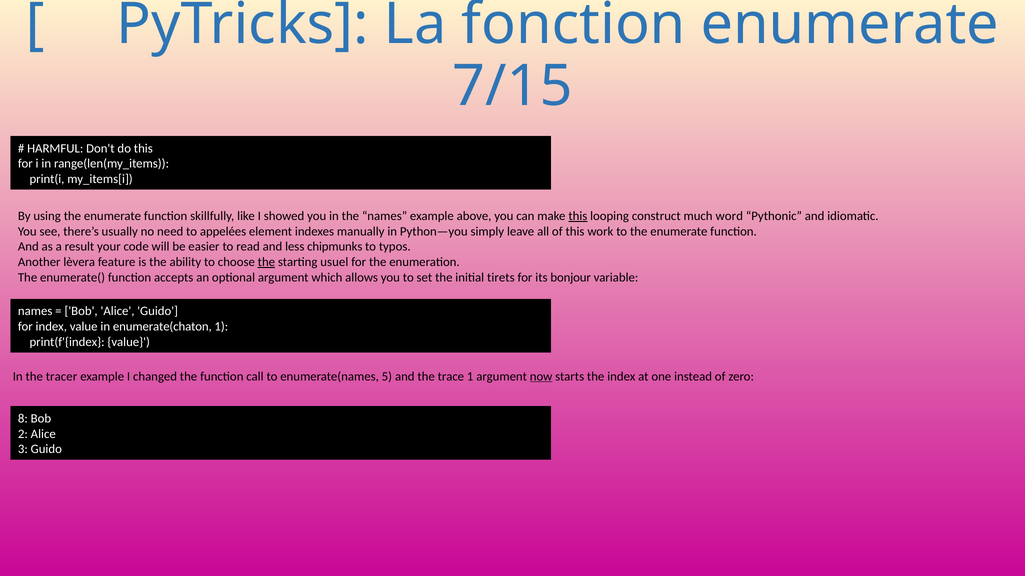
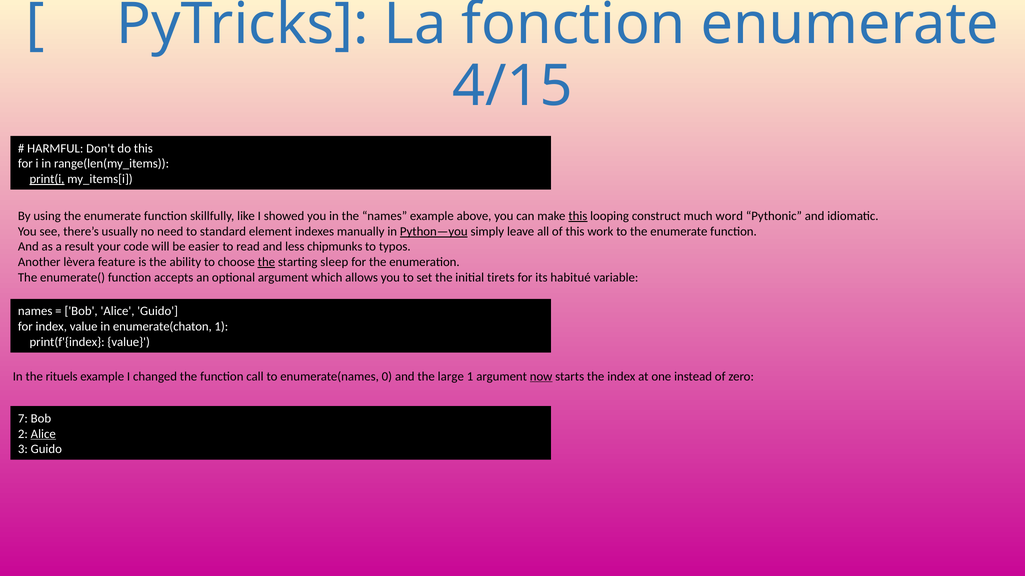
7/15: 7/15 -> 4/15 (512, 86)
print(i underline: none -> present (47, 179)
appelées: appelées -> standard (223, 232)
Python—you underline: none -> present (434, 232)
usuel: usuel -> sleep (334, 262)
bonjour: bonjour -> habitué (571, 278)
tracer: tracer -> rituels (62, 377)
5: 5 -> 0 (387, 377)
trace: trace -> large (451, 377)
8: 8 -> 7 (23, 419)
Alice underline: none -> present (43, 434)
